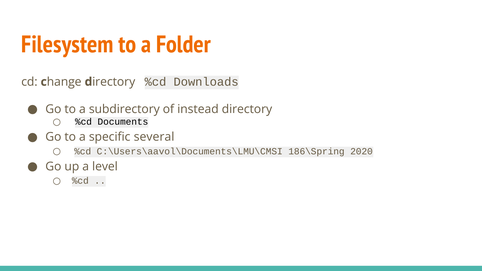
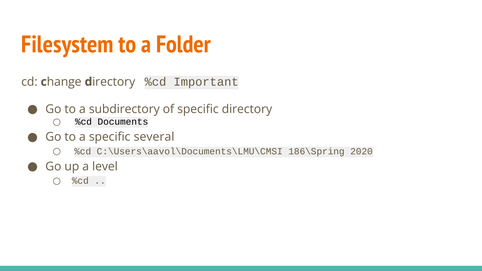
Downloads: Downloads -> Important (206, 82)
of instead: instead -> specific (198, 109)
